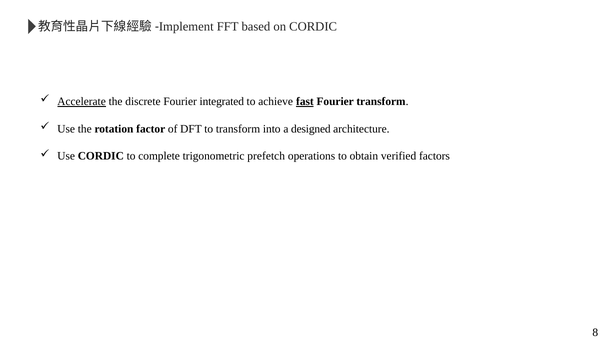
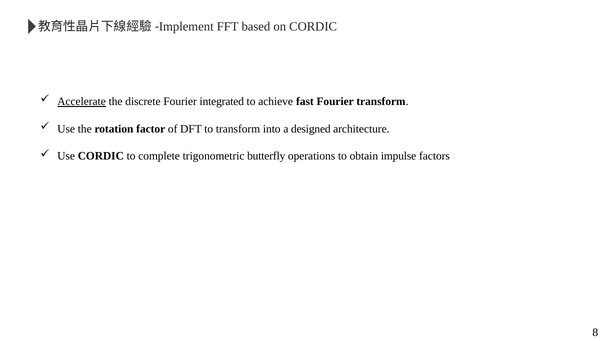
fast underline: present -> none (305, 102)
prefetch: prefetch -> butterfly (266, 156)
verified: verified -> impulse (399, 156)
